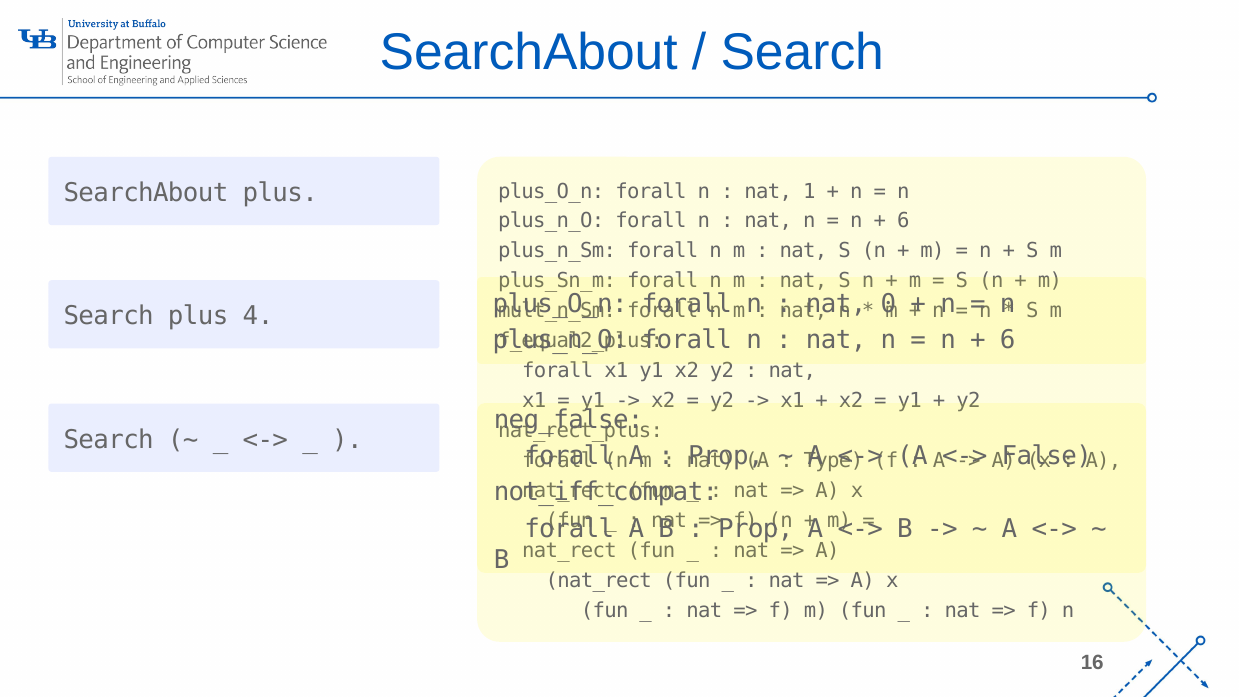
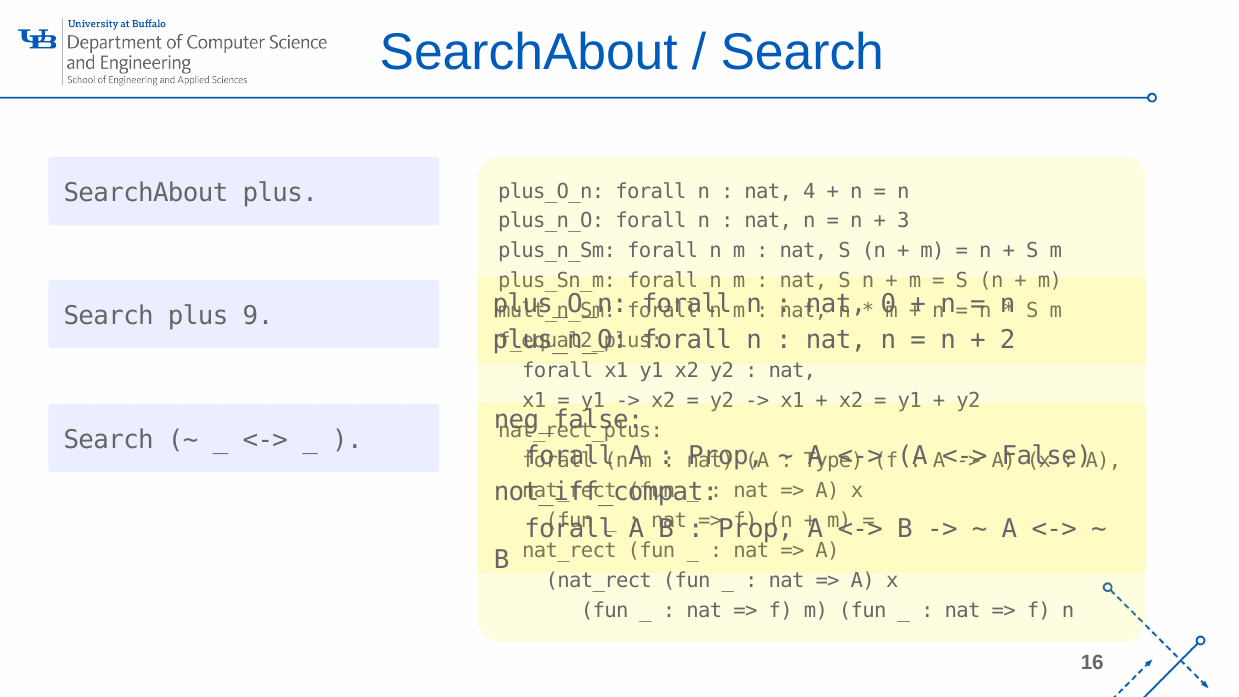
1: 1 -> 4 (809, 191)
6: 6 -> 3 (903, 221)
4: 4 -> 9 (258, 316)
6: 6 -> 2 (1008, 340)
